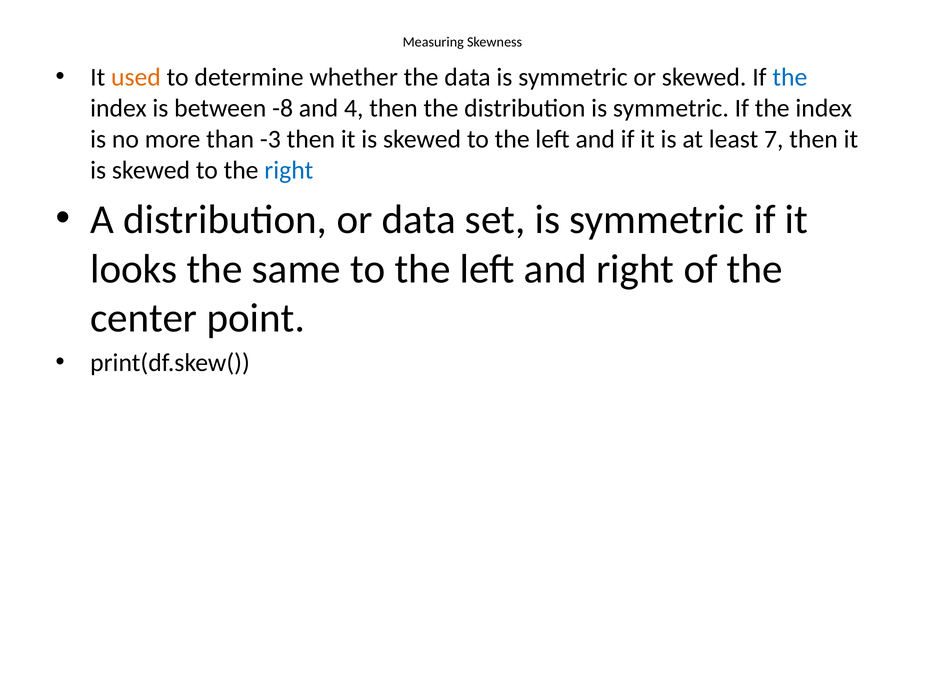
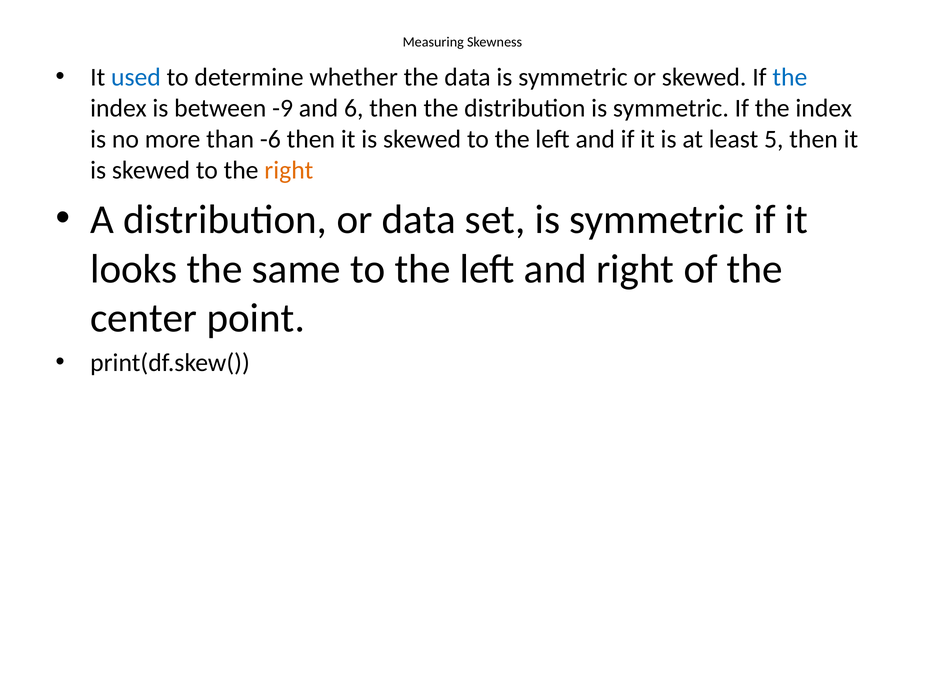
used colour: orange -> blue (136, 77)
-8: -8 -> -9 (283, 108)
4: 4 -> 6 (354, 108)
-3: -3 -> -6 (270, 139)
7: 7 -> 5 (774, 139)
right colour: blue -> orange (289, 170)
